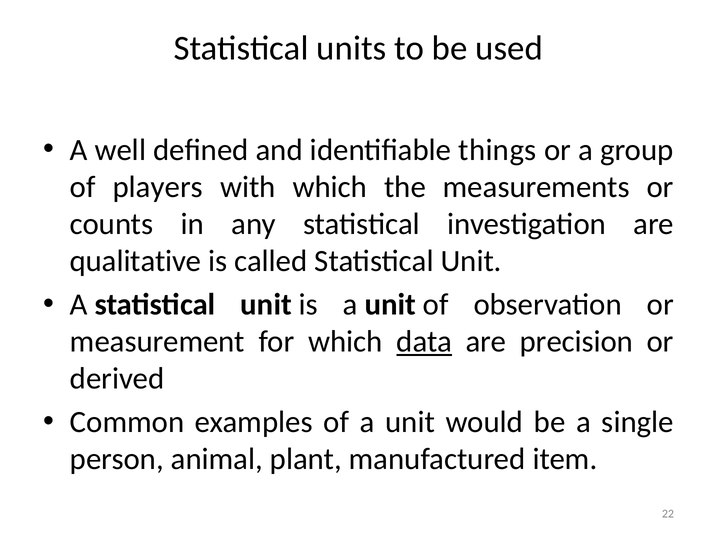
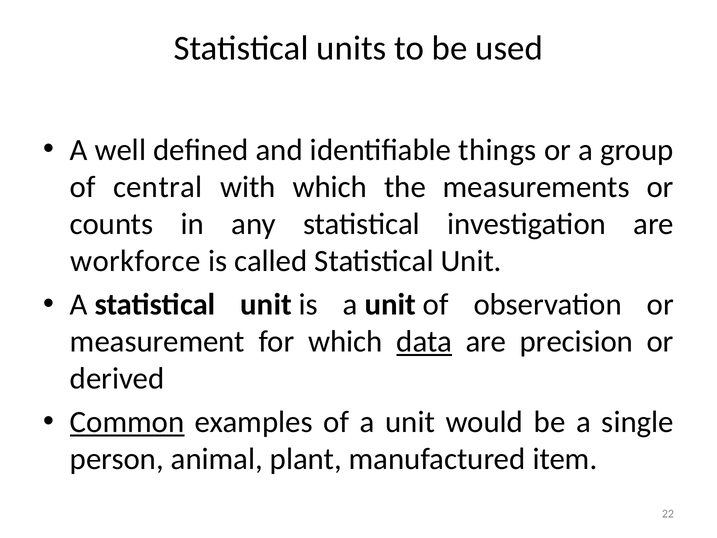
players: players -> central (158, 187)
qualitative: qualitative -> workforce (135, 261)
Common underline: none -> present (127, 422)
